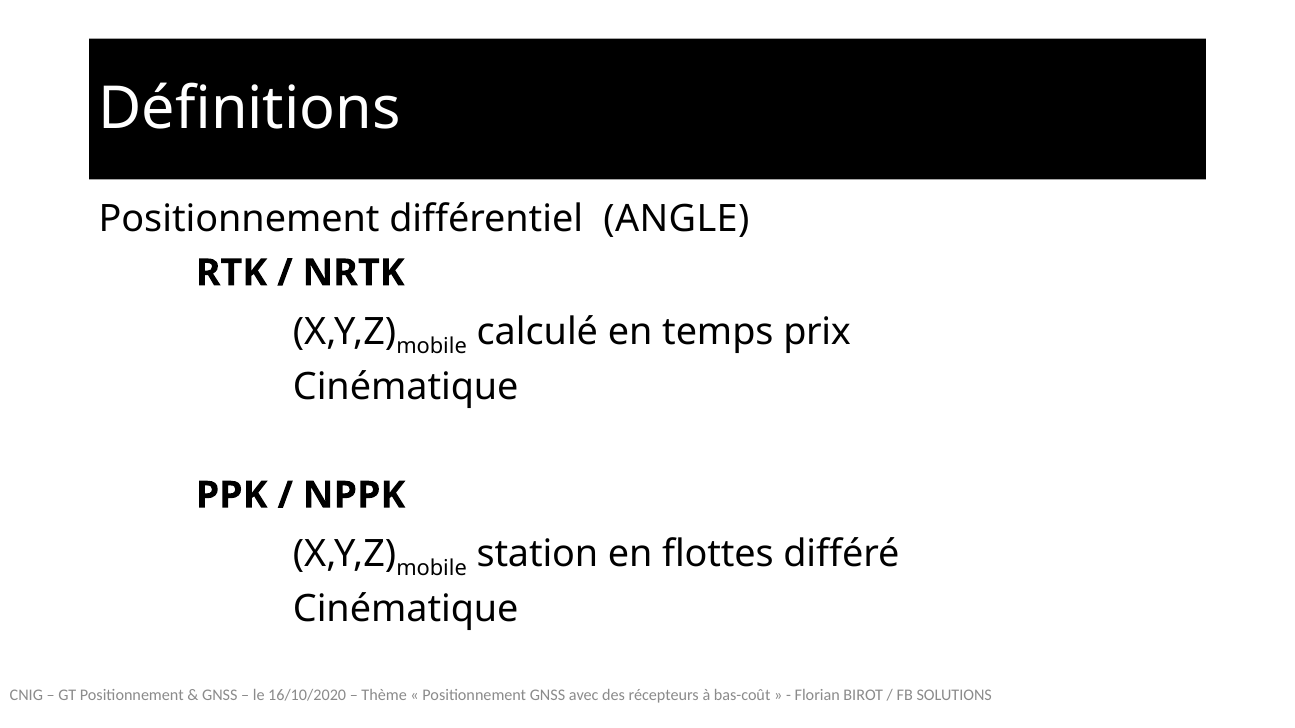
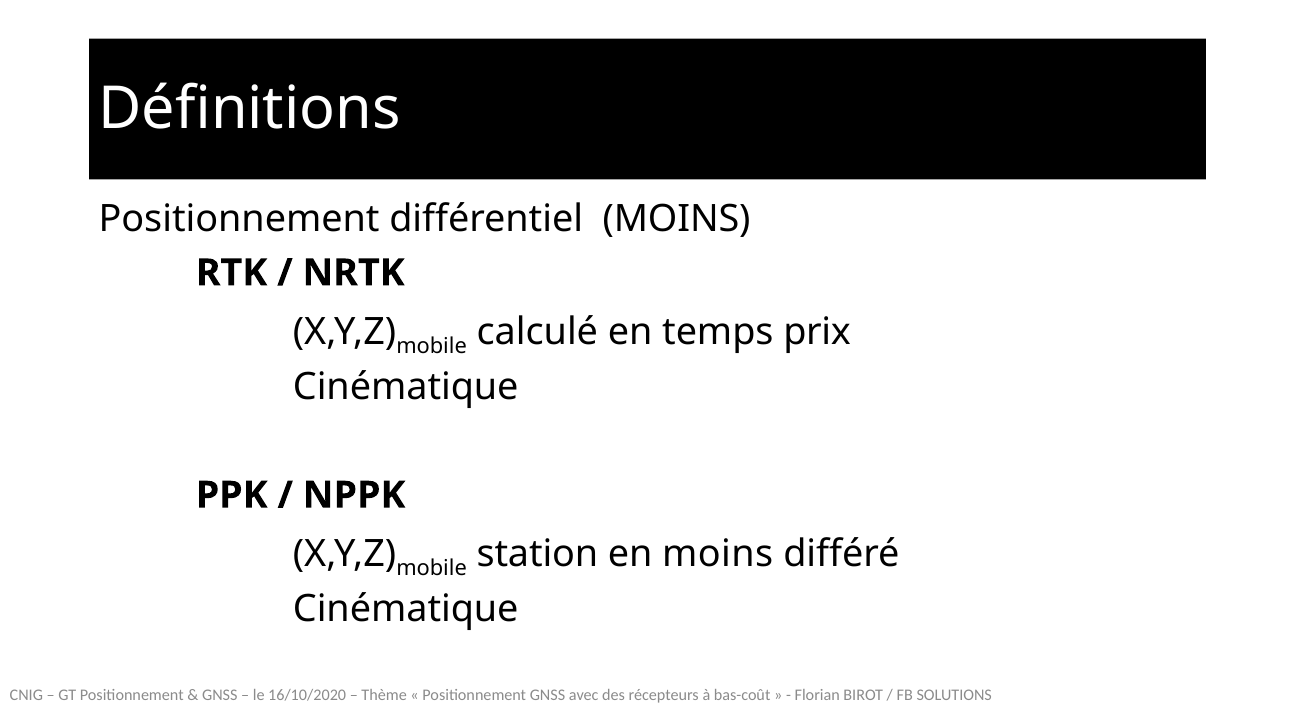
différentiel ANGLE: ANGLE -> MOINS (677, 219)
en flottes: flottes -> moins (718, 554)
